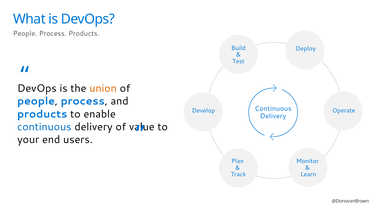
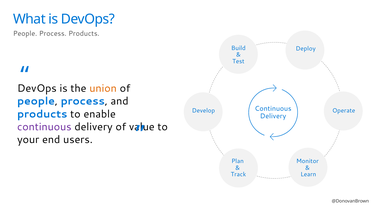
continuous colour: blue -> purple (44, 127)
